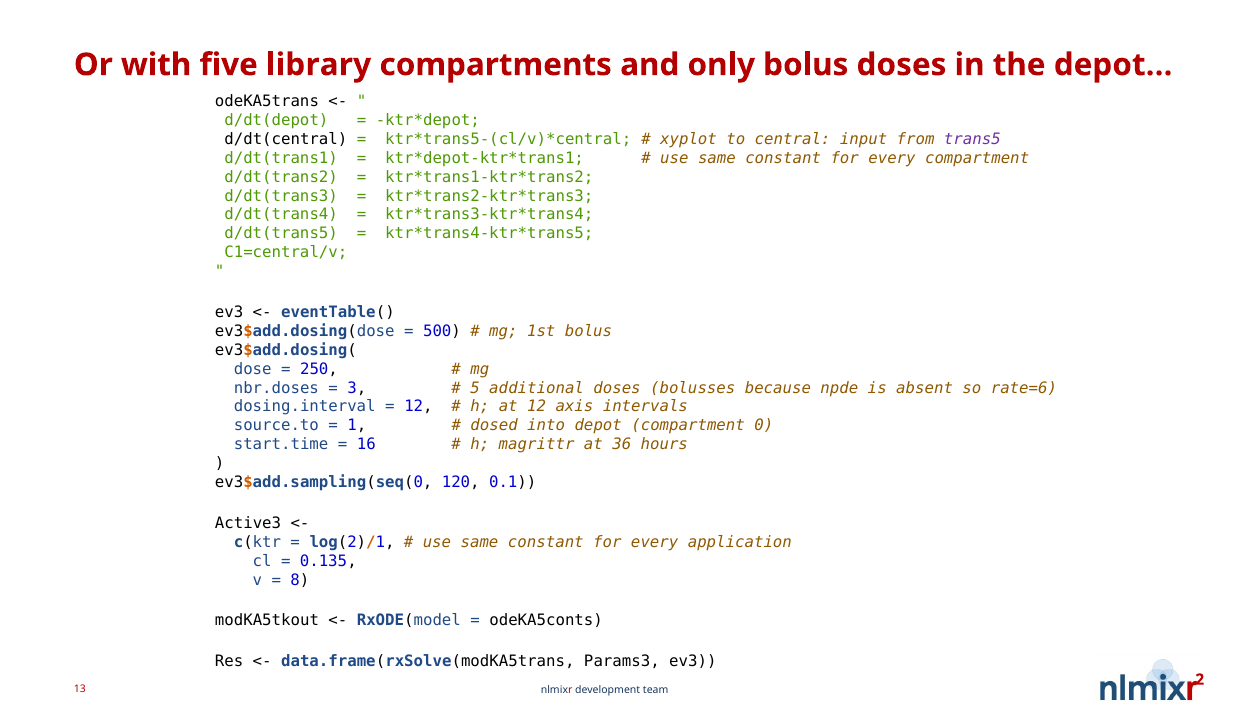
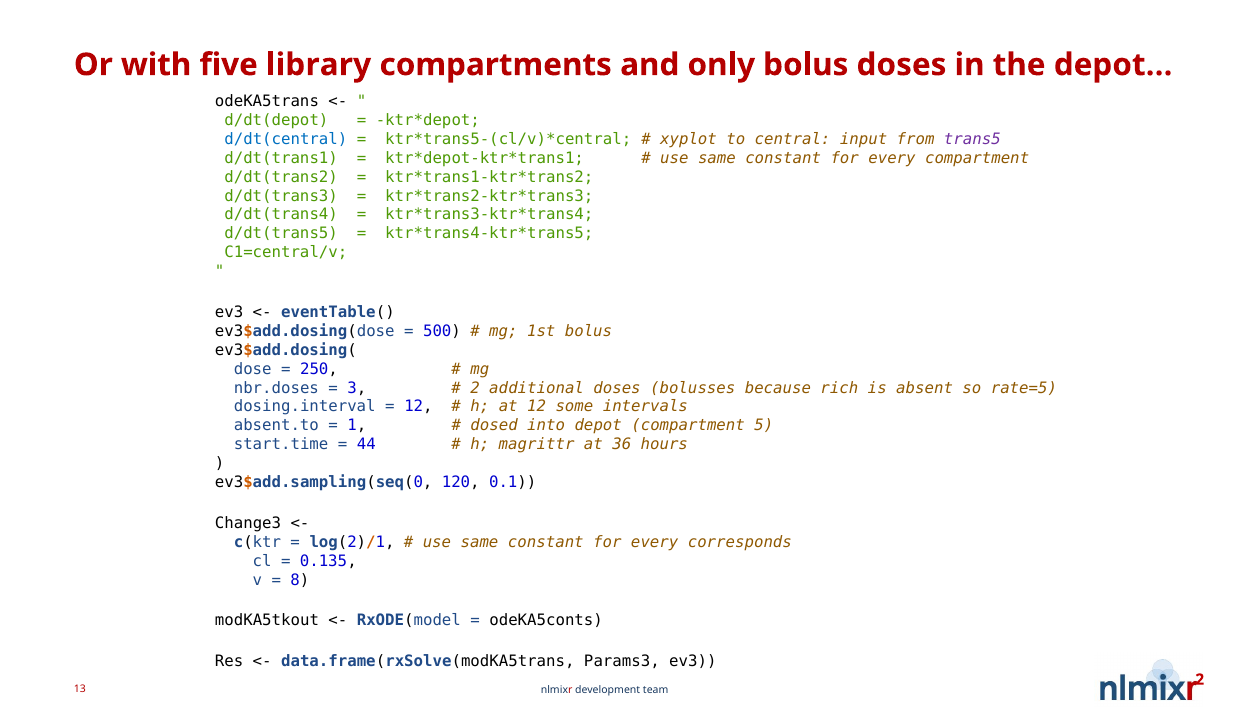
d/dt(central colour: black -> blue (286, 139)
5: 5 -> 2 (475, 388)
npde: npde -> rich (839, 388)
rate=6: rate=6 -> rate=5 (1024, 388)
axis: axis -> some (574, 407)
source.to: source.to -> absent.to (276, 426)
0: 0 -> 5 (764, 426)
16: 16 -> 44 (366, 445)
Active3: Active3 -> Change3 (248, 523)
application: application -> corresponds (740, 542)
